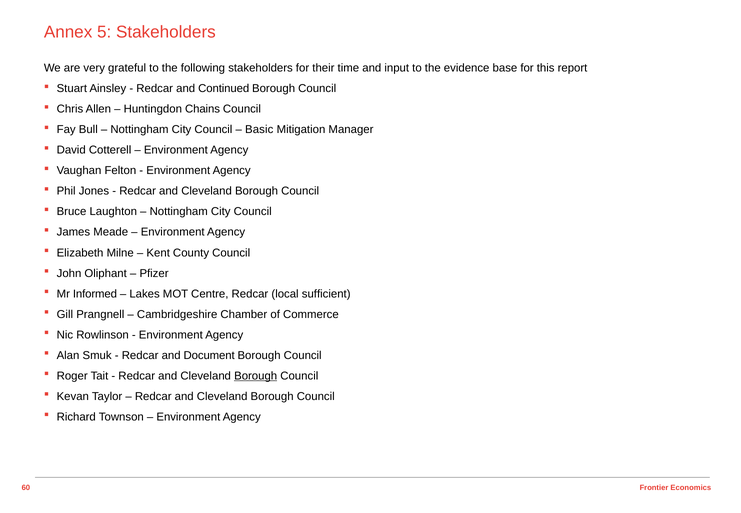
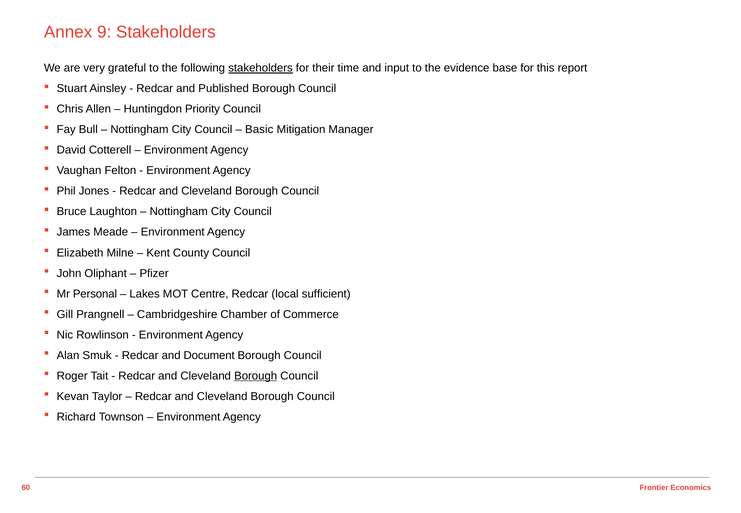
5: 5 -> 9 (104, 32)
stakeholders underline: none -> present (261, 68)
Continued: Continued -> Published (224, 89)
Chains: Chains -> Priority (202, 109)
Informed: Informed -> Personal (95, 294)
